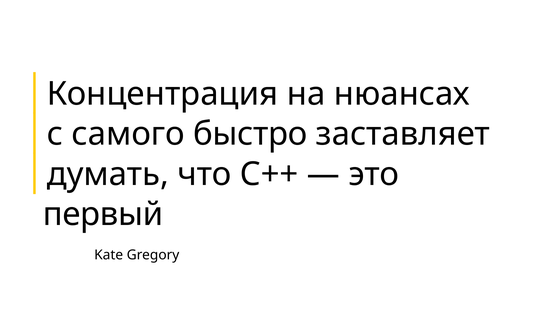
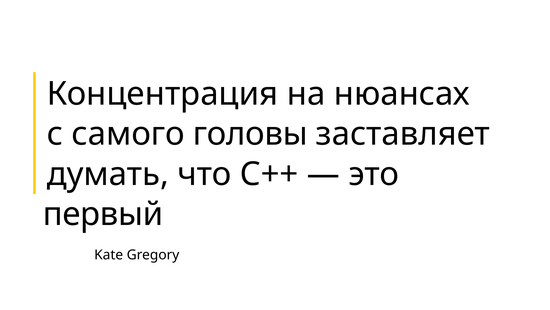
быстро: быстро -> головы (250, 134)
